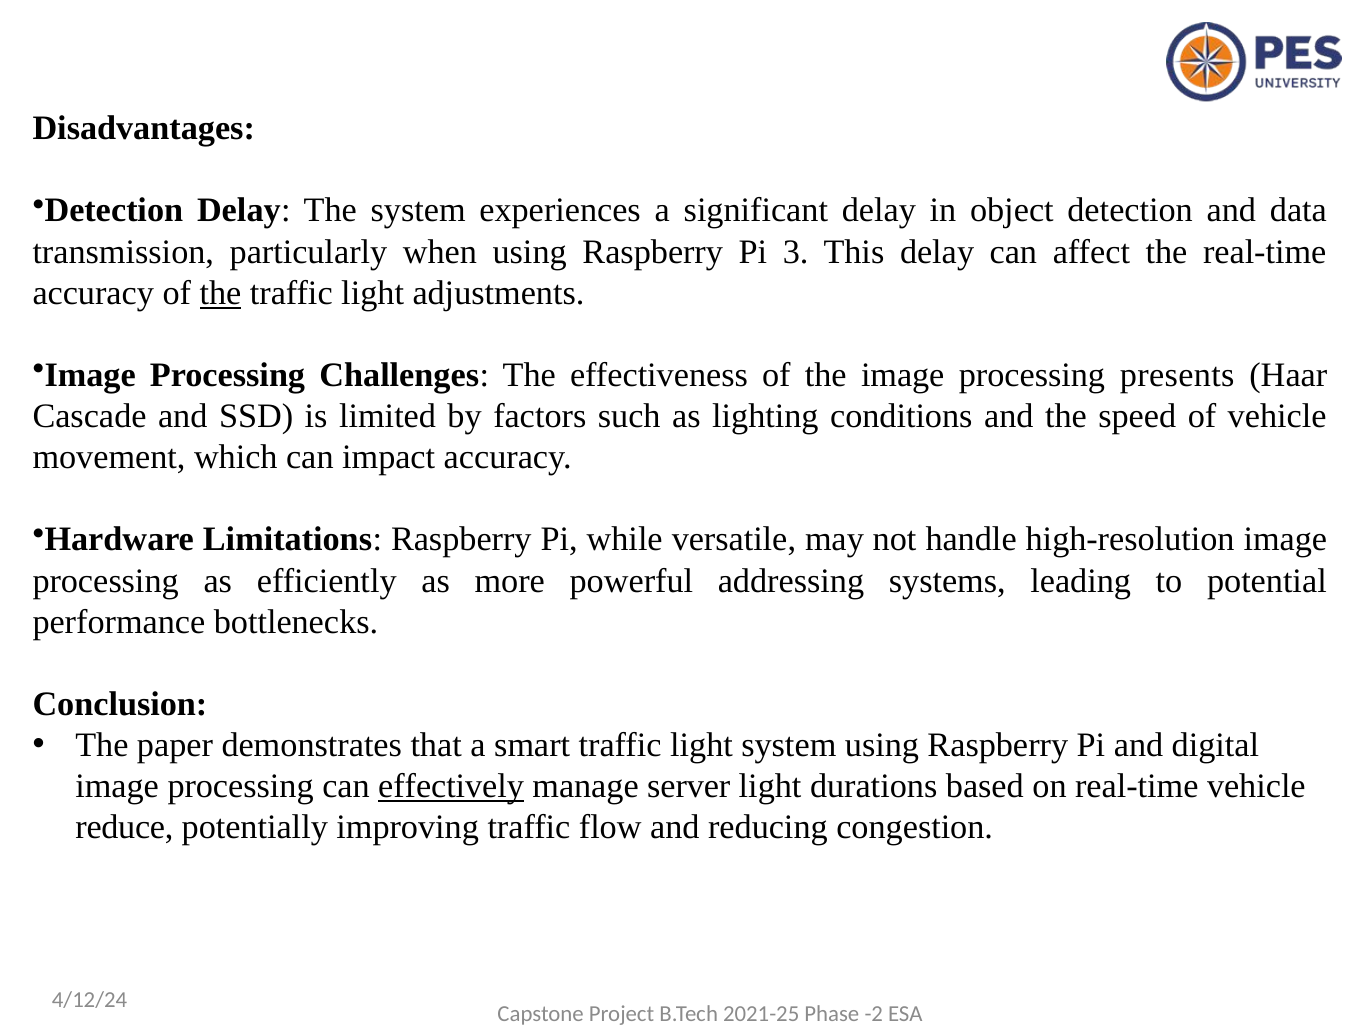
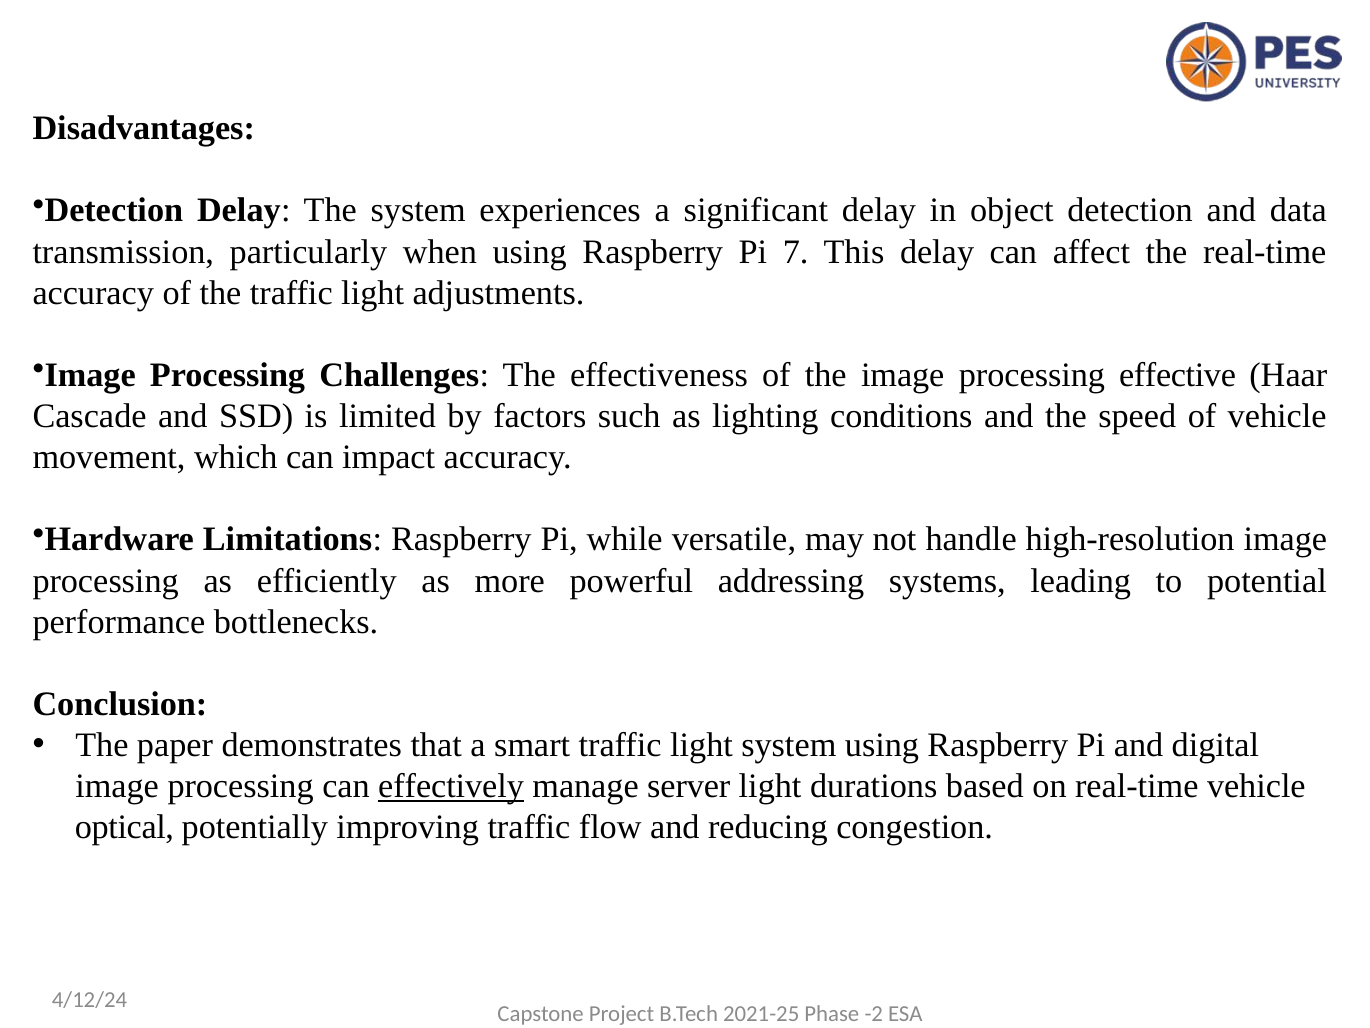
3: 3 -> 7 (796, 252)
the underline: present -> none (220, 293)
presents: presents -> effective (1178, 375)
reduce: reduce -> optical (124, 827)
